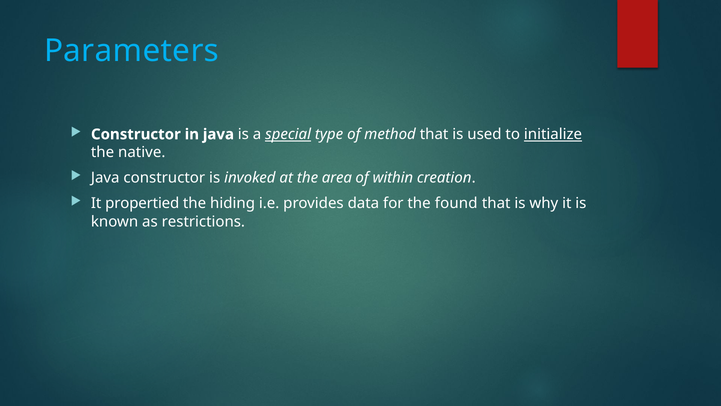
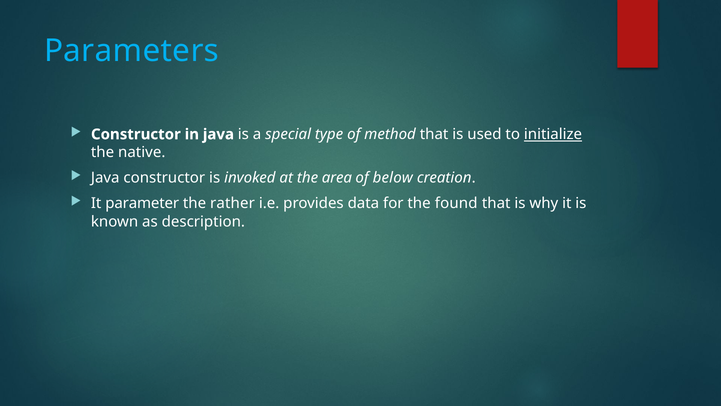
special underline: present -> none (288, 134)
within: within -> below (393, 178)
propertied: propertied -> parameter (142, 203)
hiding: hiding -> rather (232, 203)
restrictions: restrictions -> description (203, 221)
